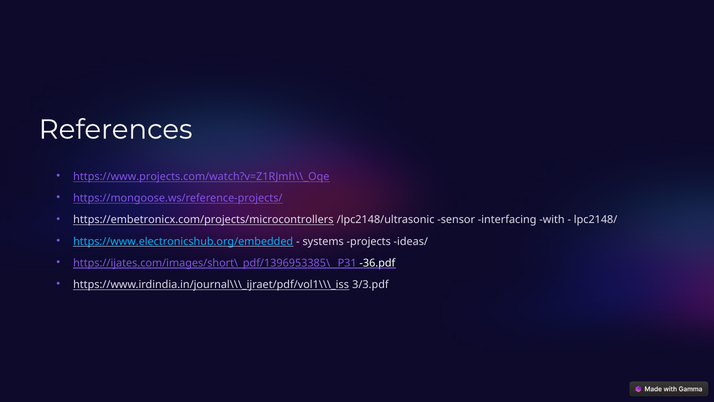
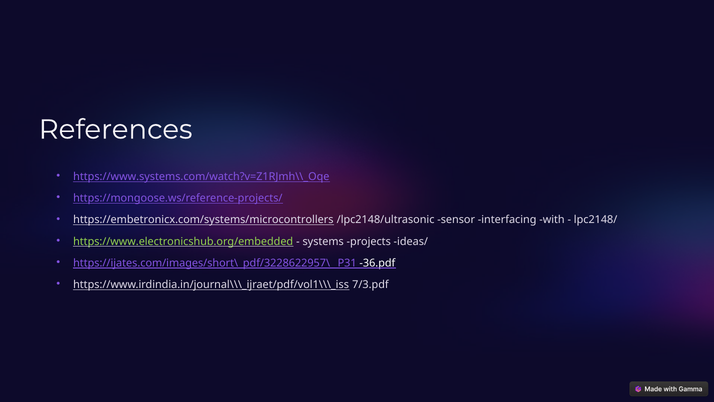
https://www.projects.com/watch?v=Z1RJmh\\_Oqe: https://www.projects.com/watch?v=Z1RJmh\\_Oqe -> https://www.systems.com/watch?v=Z1RJmh\\_Oqe (201, 176)
https://embetronicx.com/projects/microcontrollers: https://embetronicx.com/projects/microcontrollers -> https://embetronicx.com/systems/microcontrollers (203, 220)
https://www.electronicshub.org/embedded colour: light blue -> light green (183, 241)
https://ijates.com/images/short\_pdf/1396953385\_: https://ijates.com/images/short\_pdf/1396953385\_ -> https://ijates.com/images/short\_pdf/3228622957\_ (204, 263)
3/3.pdf: 3/3.pdf -> 7/3.pdf (370, 284)
